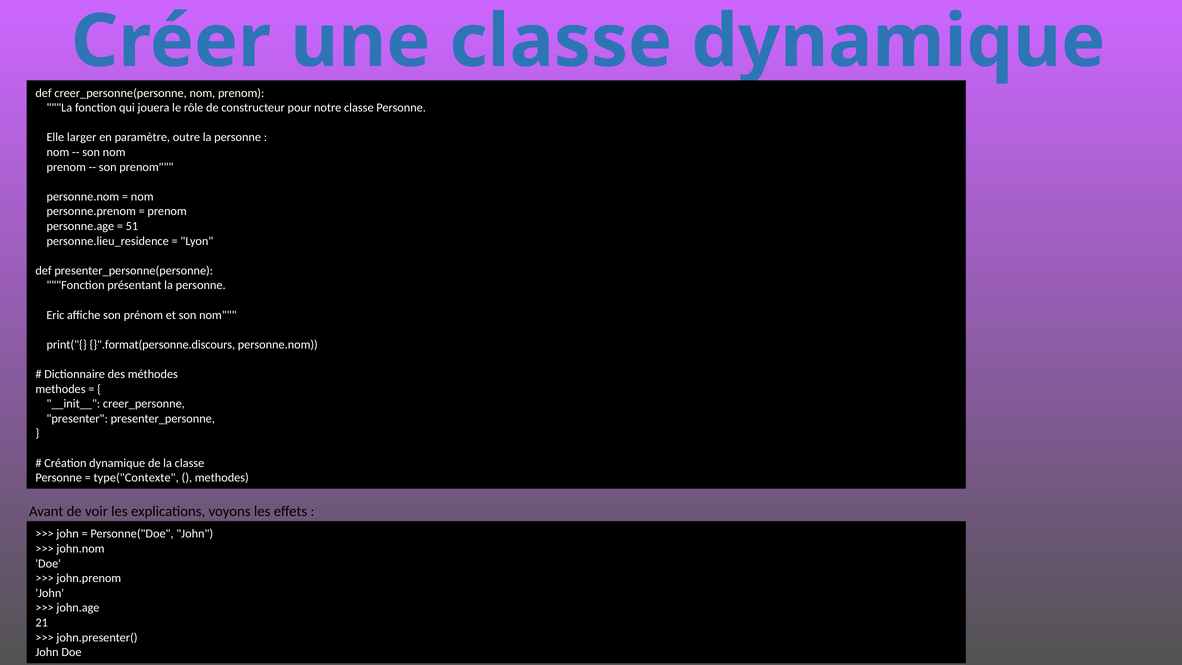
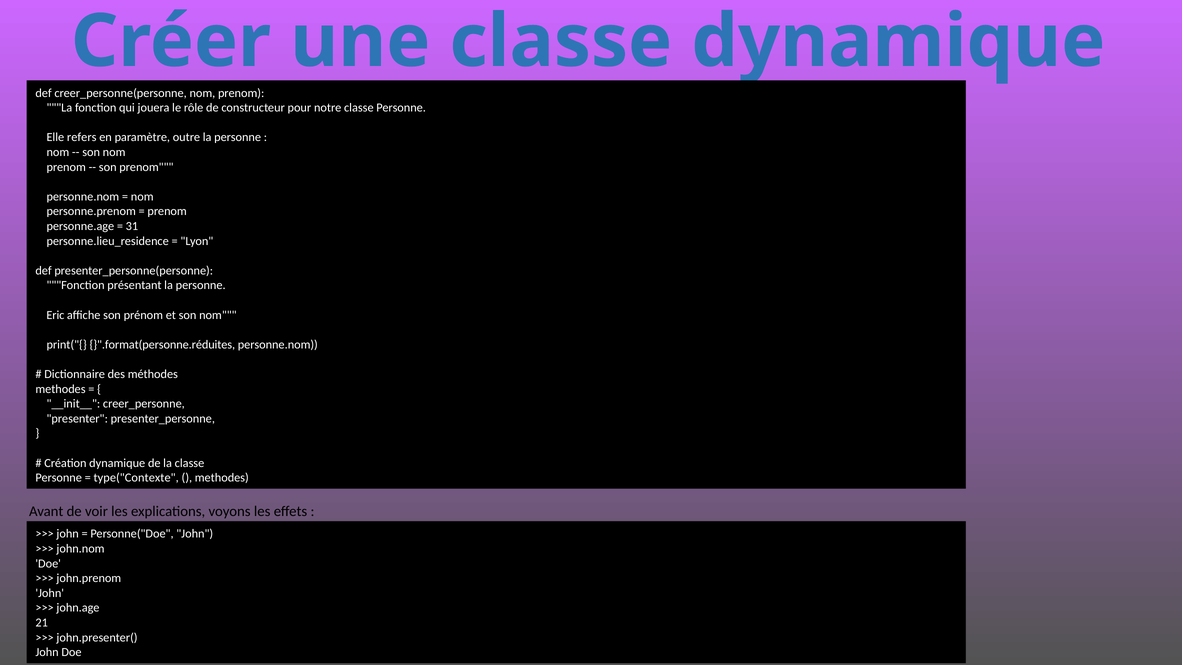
larger: larger -> refers (82, 137)
51: 51 -> 31 (132, 226)
}".format(personne.discours: }".format(personne.discours -> }".format(personne.réduites (162, 344)
